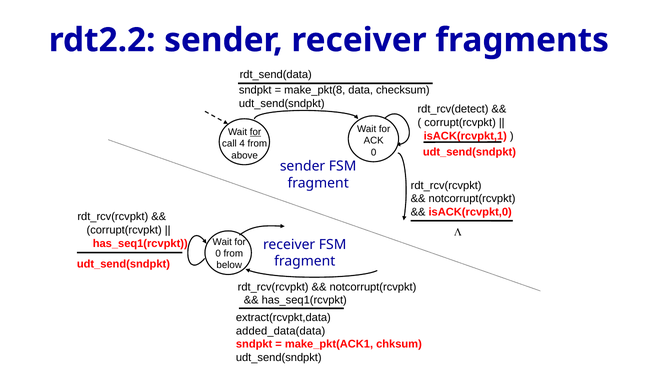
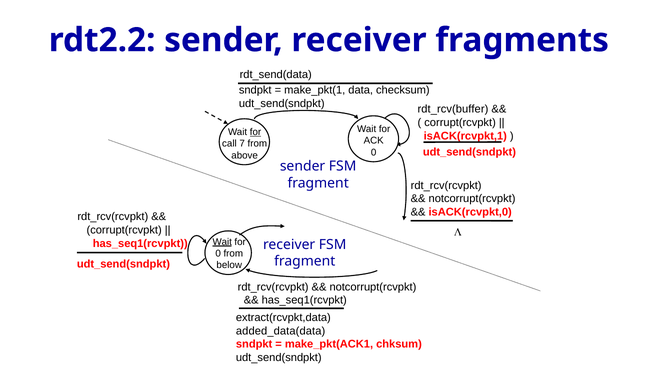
make_pkt(8: make_pkt(8 -> make_pkt(1 (315, 90)
rdt_rcv(detect: rdt_rcv(detect -> rdt_rcv(buffer (453, 109)
4: 4 -> 7 (242, 144)
Wait underline: none -> present (222, 242)
